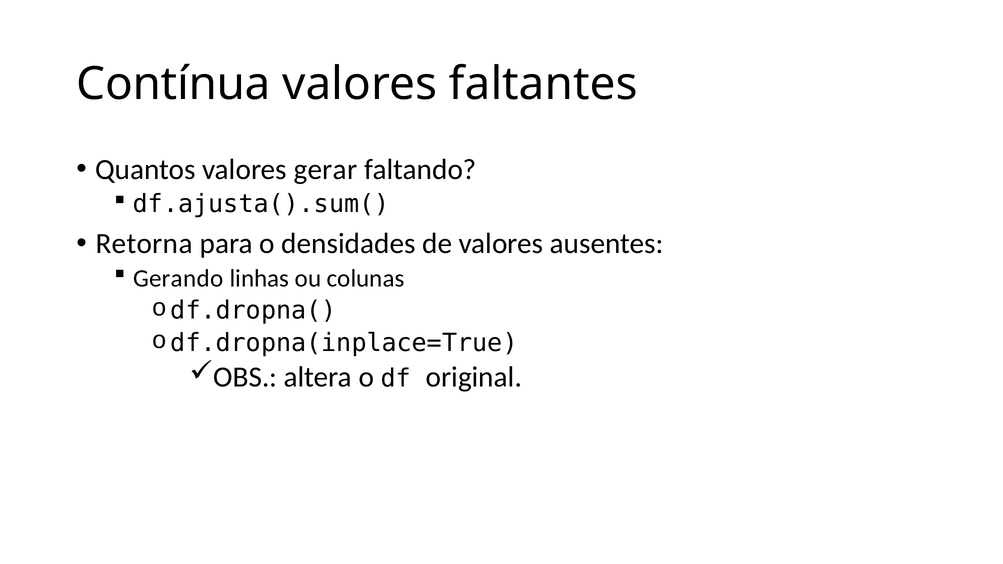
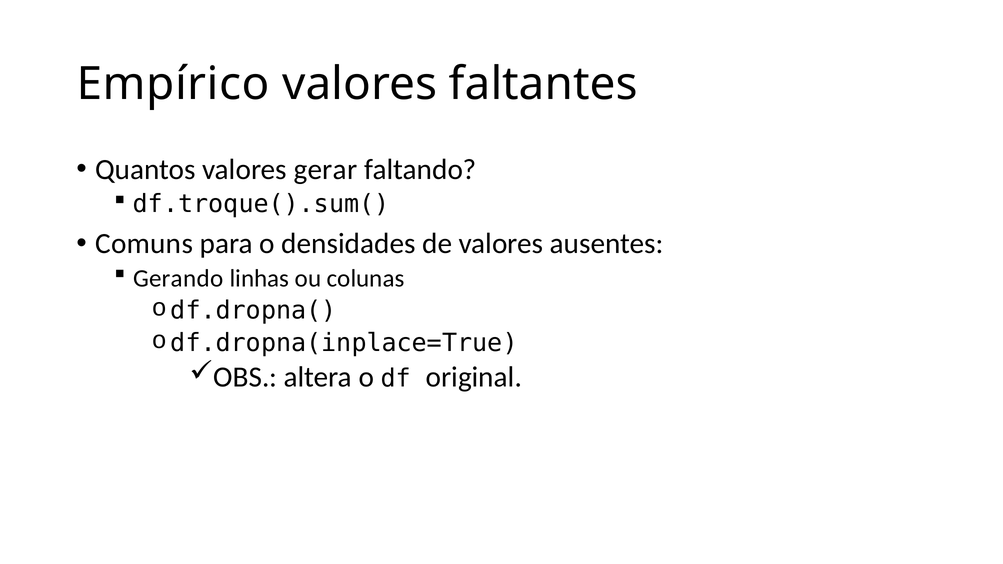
Contínua: Contínua -> Empírico (173, 84)
df.ajusta().sum(: df.ajusta().sum( -> df.troque().sum( (261, 204)
Retorna: Retorna -> Comuns (144, 244)
